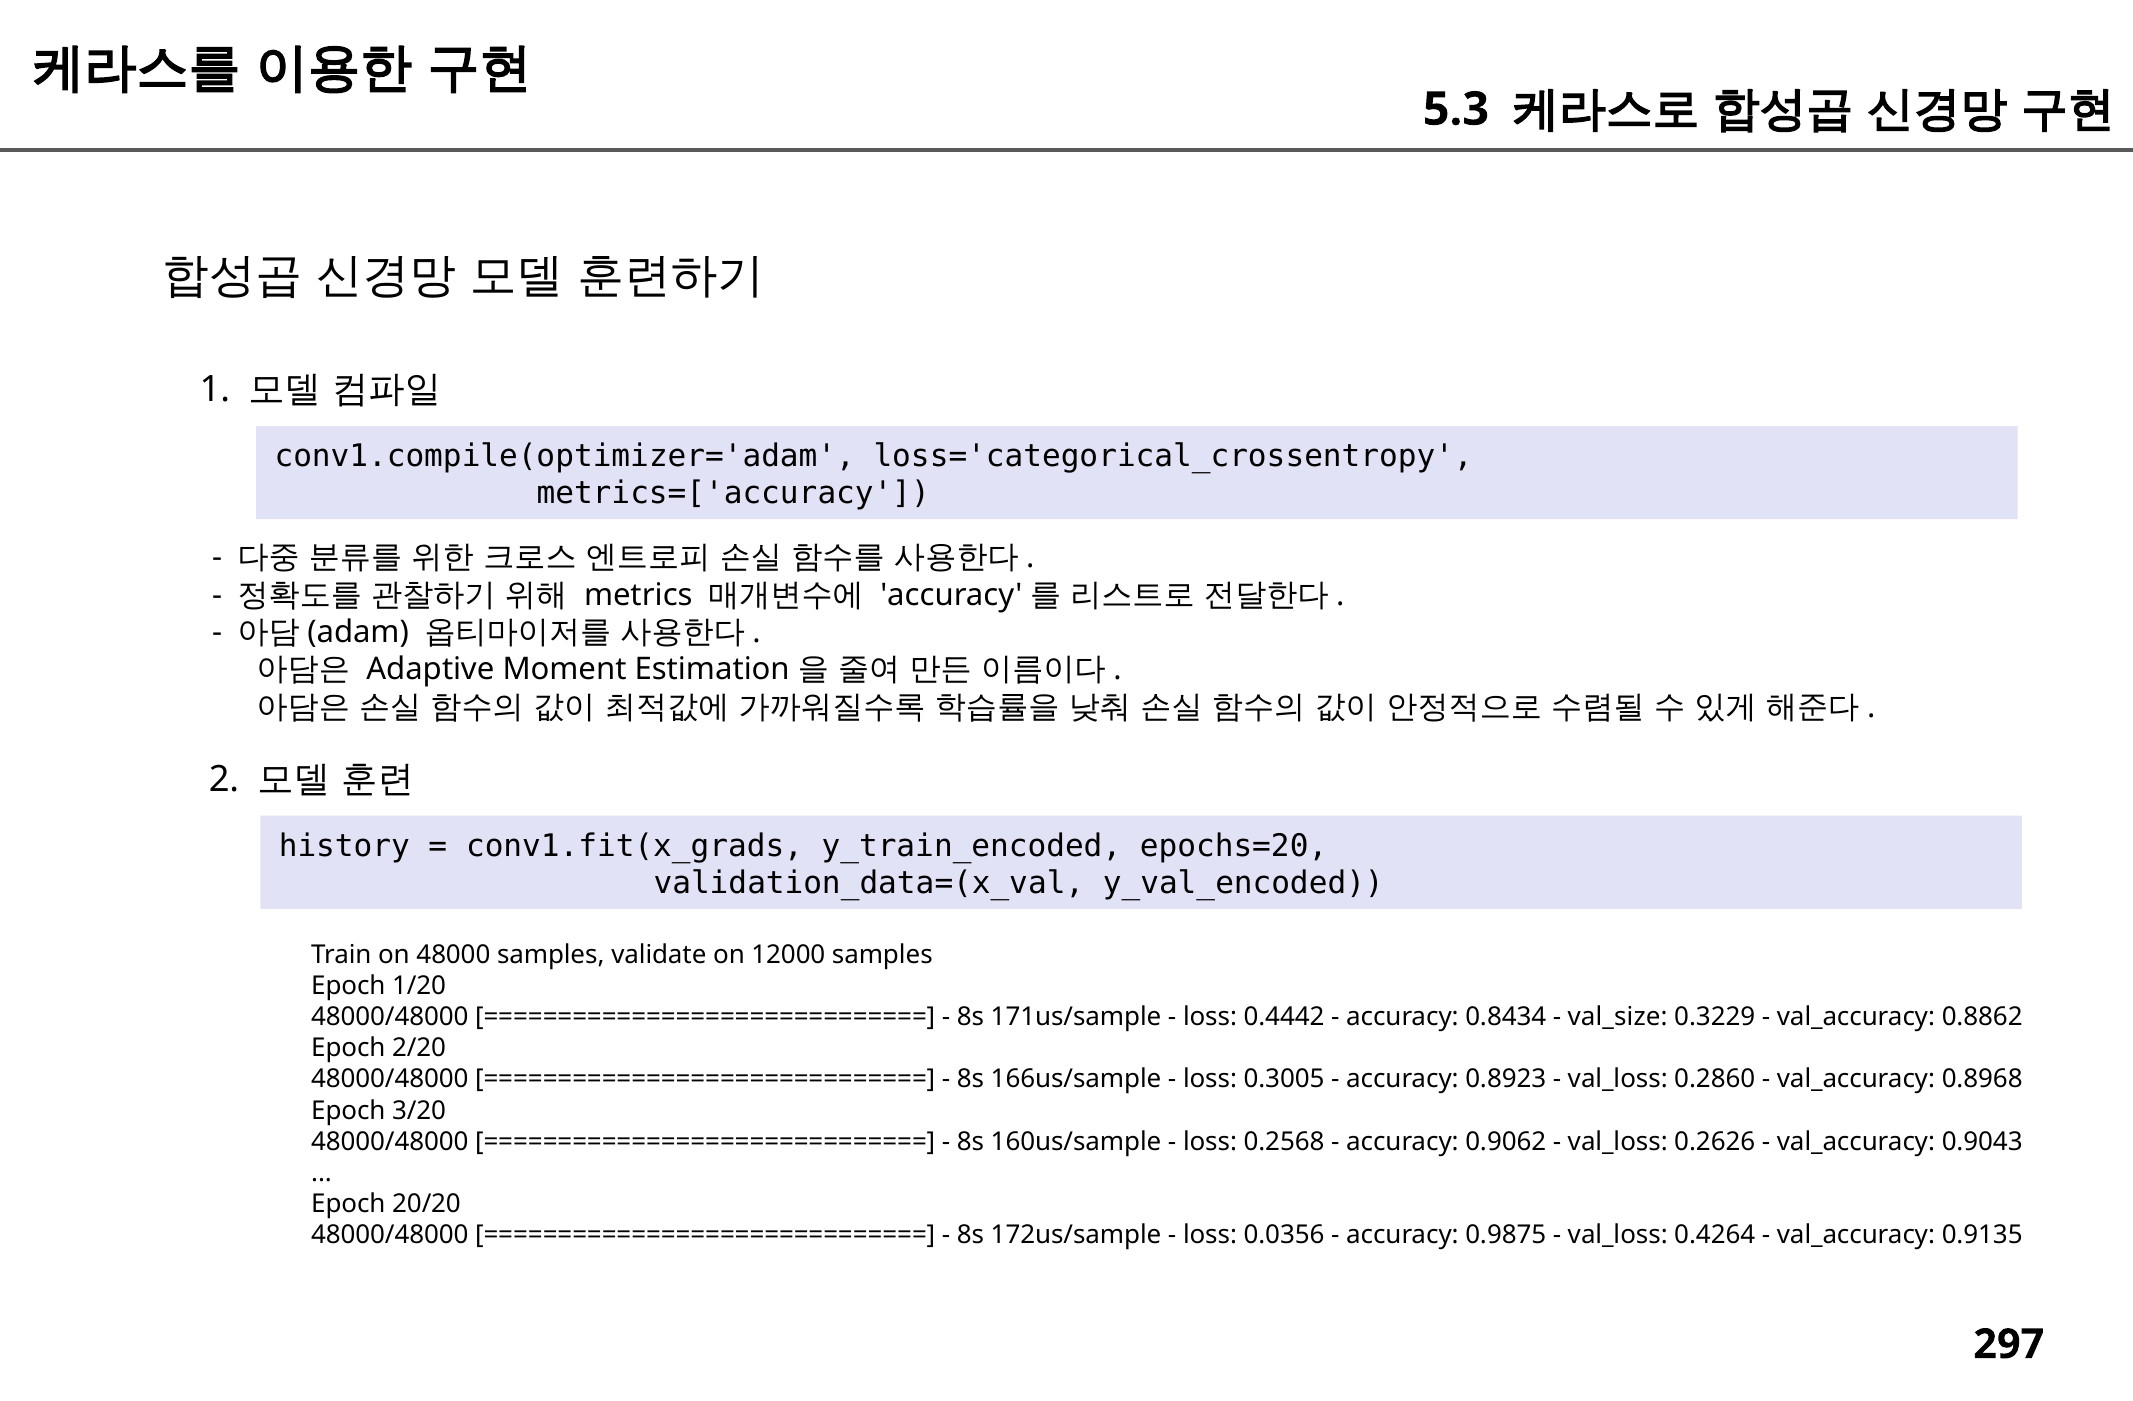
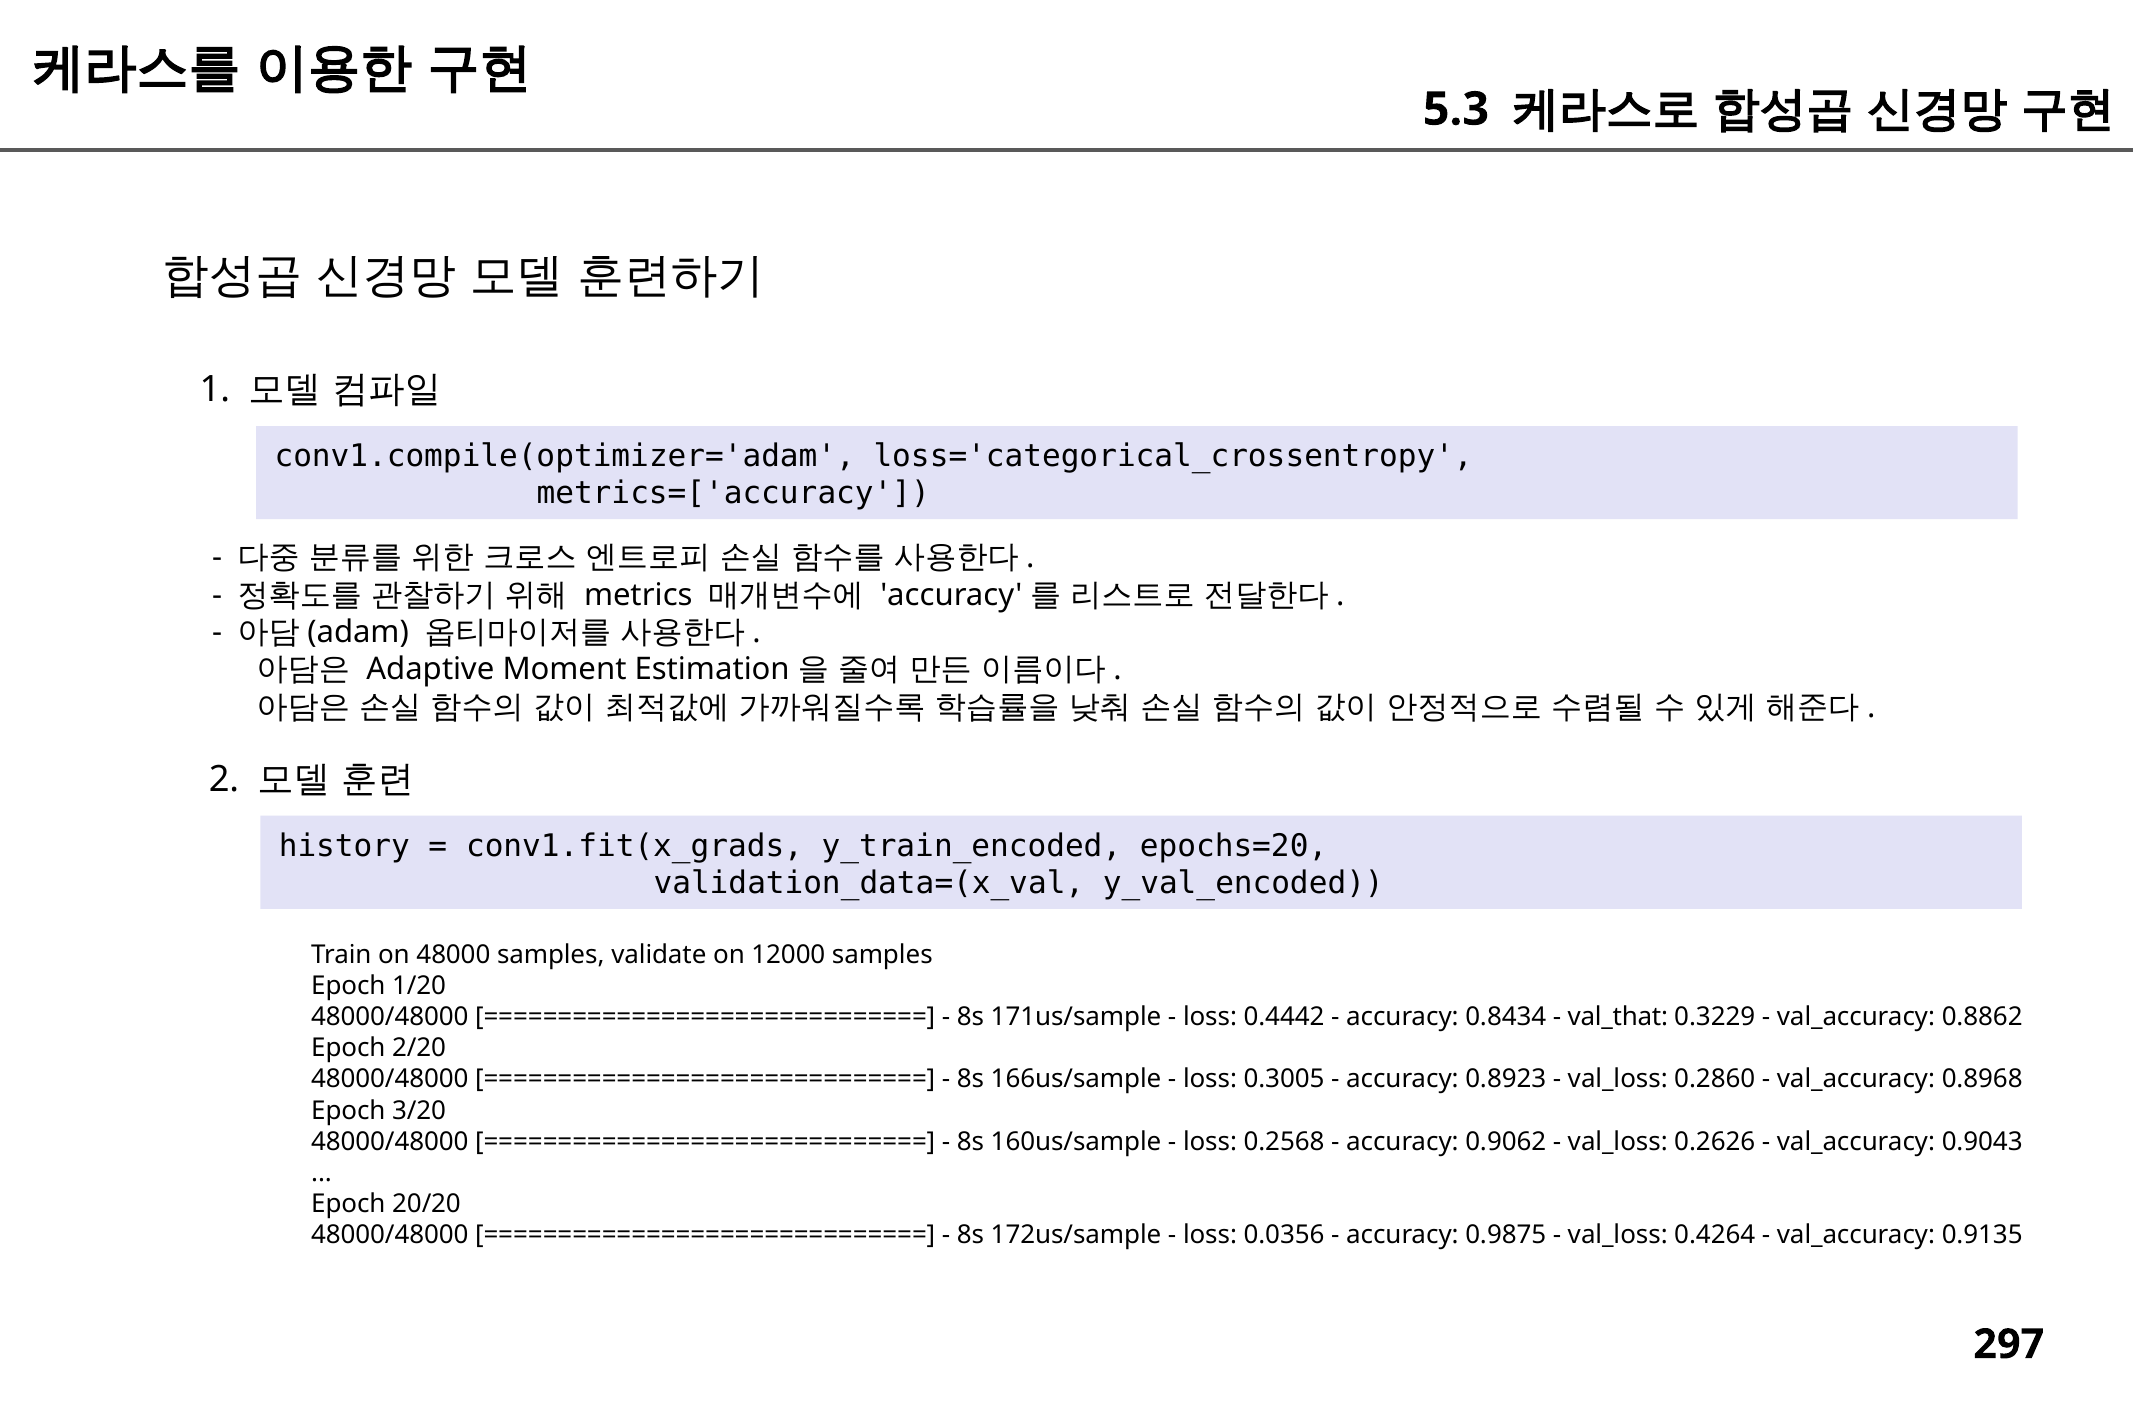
val_size: val_size -> val_that (1618, 1017)
